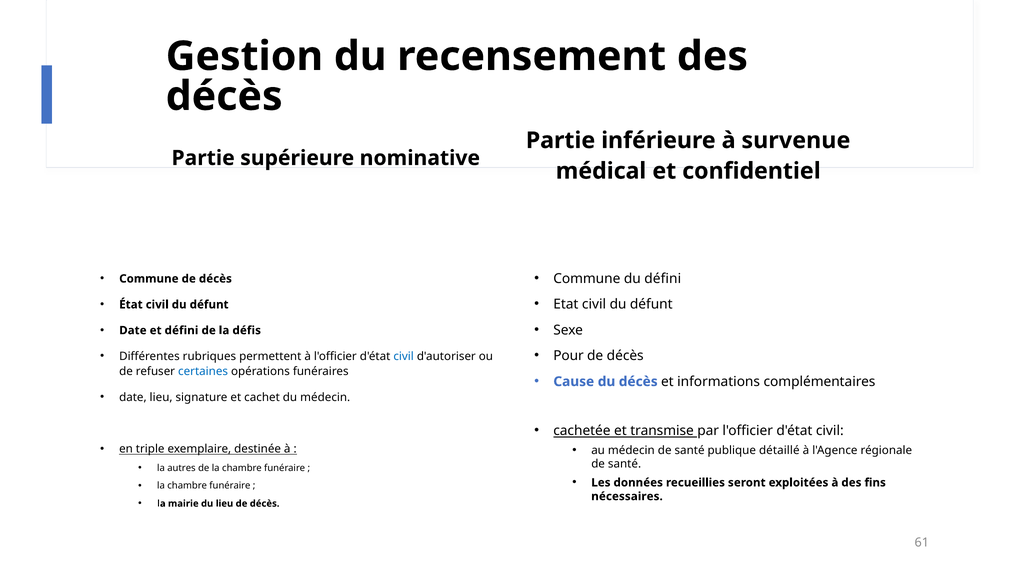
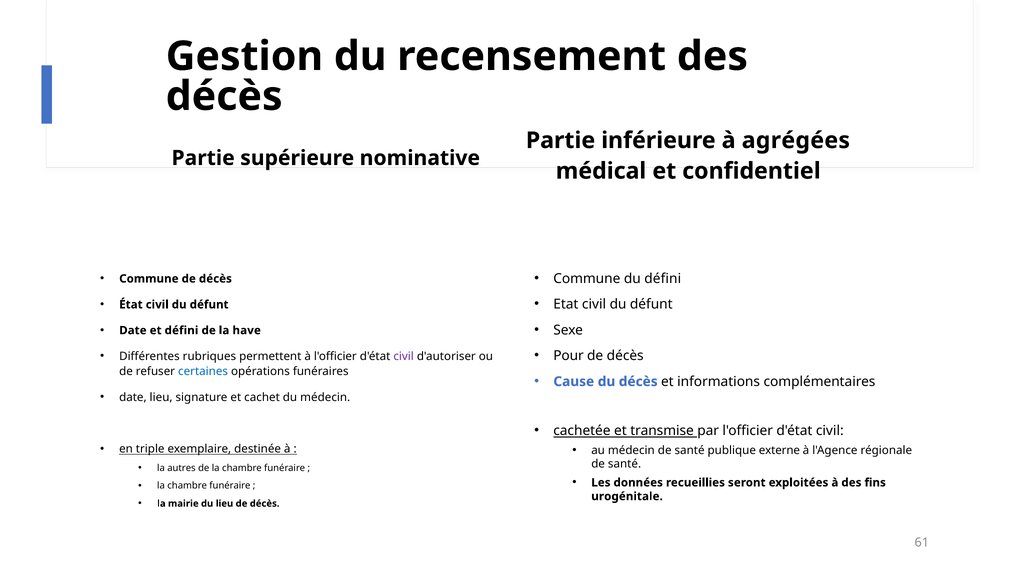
survenue: survenue -> agrégées (796, 141)
défis: défis -> have (247, 331)
civil colour: blue -> purple (404, 356)
détaillé: détaillé -> externe (779, 451)
nécessaires: nécessaires -> urogénitale (627, 497)
